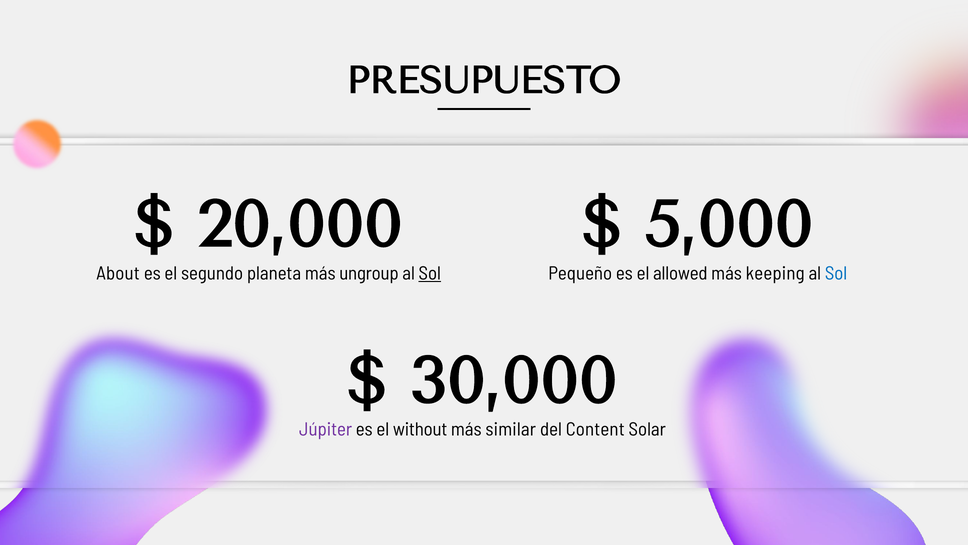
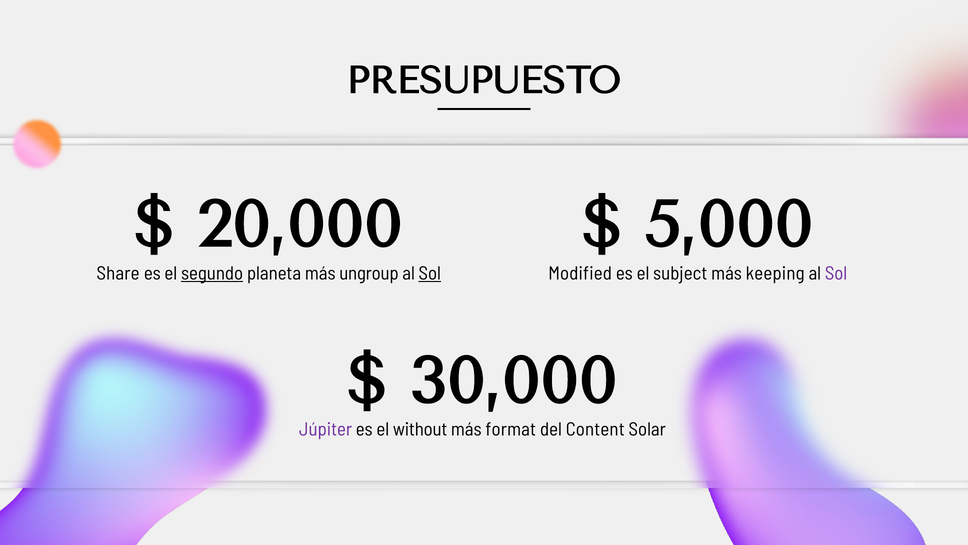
About: About -> Share (118, 273)
segundo underline: none -> present (212, 273)
Pequeño: Pequeño -> Modified (580, 273)
allowed: allowed -> subject (680, 273)
Sol colour: blue -> purple (836, 273)
similar: similar -> format (511, 429)
